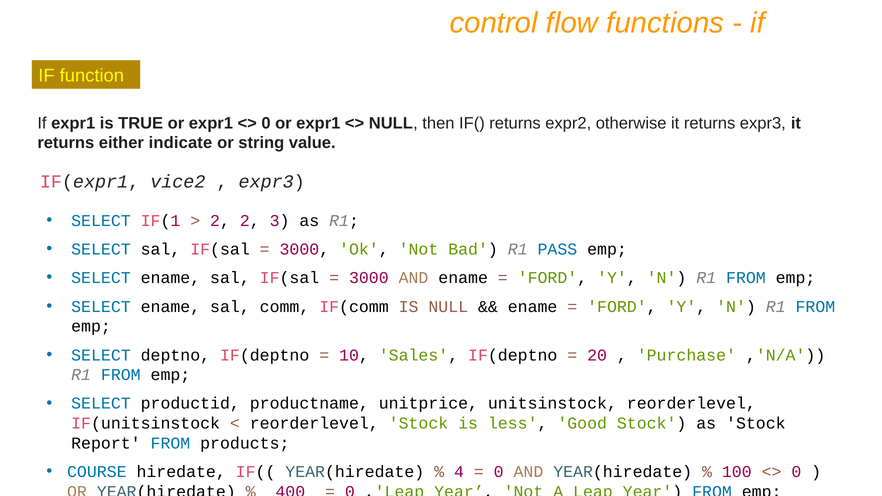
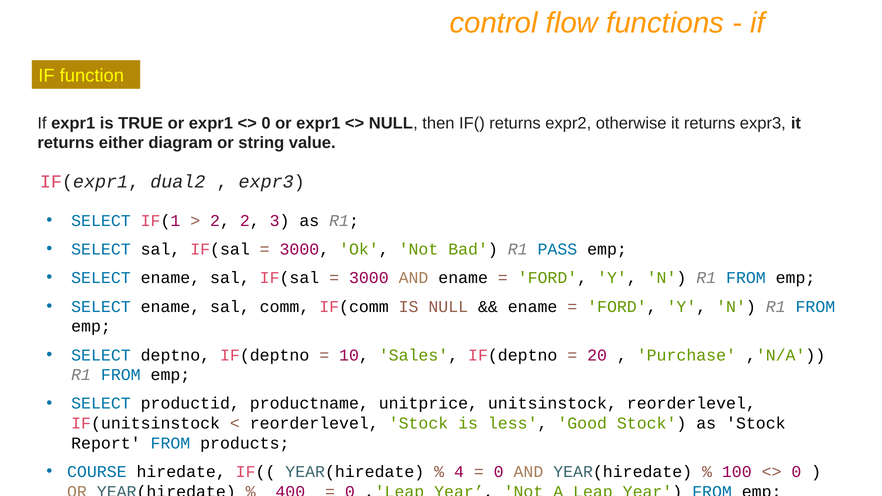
indicate: indicate -> diagram (181, 143)
vice2: vice2 -> dual2 (178, 182)
